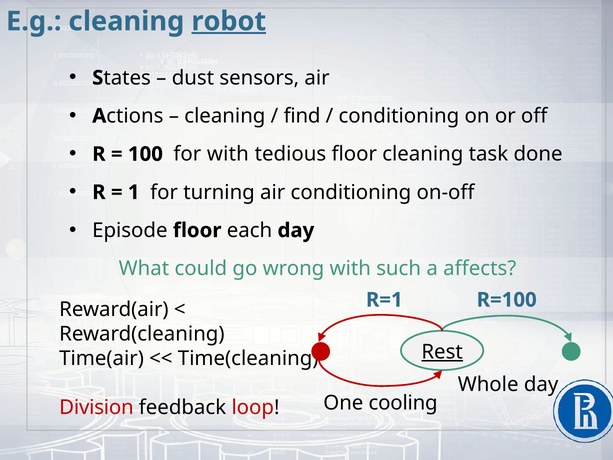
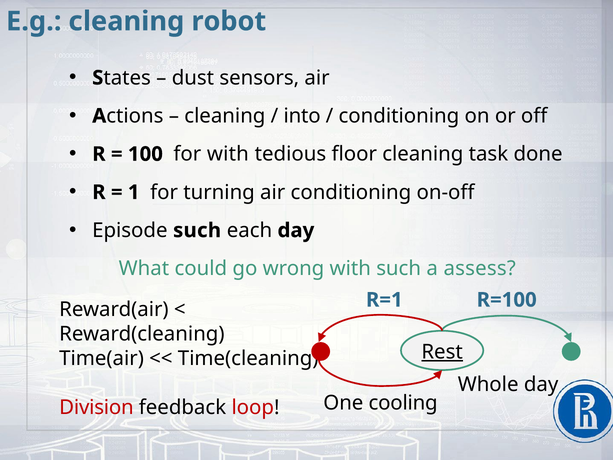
robot underline: present -> none (229, 21)
find: find -> into (302, 116)
Episode floor: floor -> such (197, 230)
affects: affects -> assess (480, 268)
